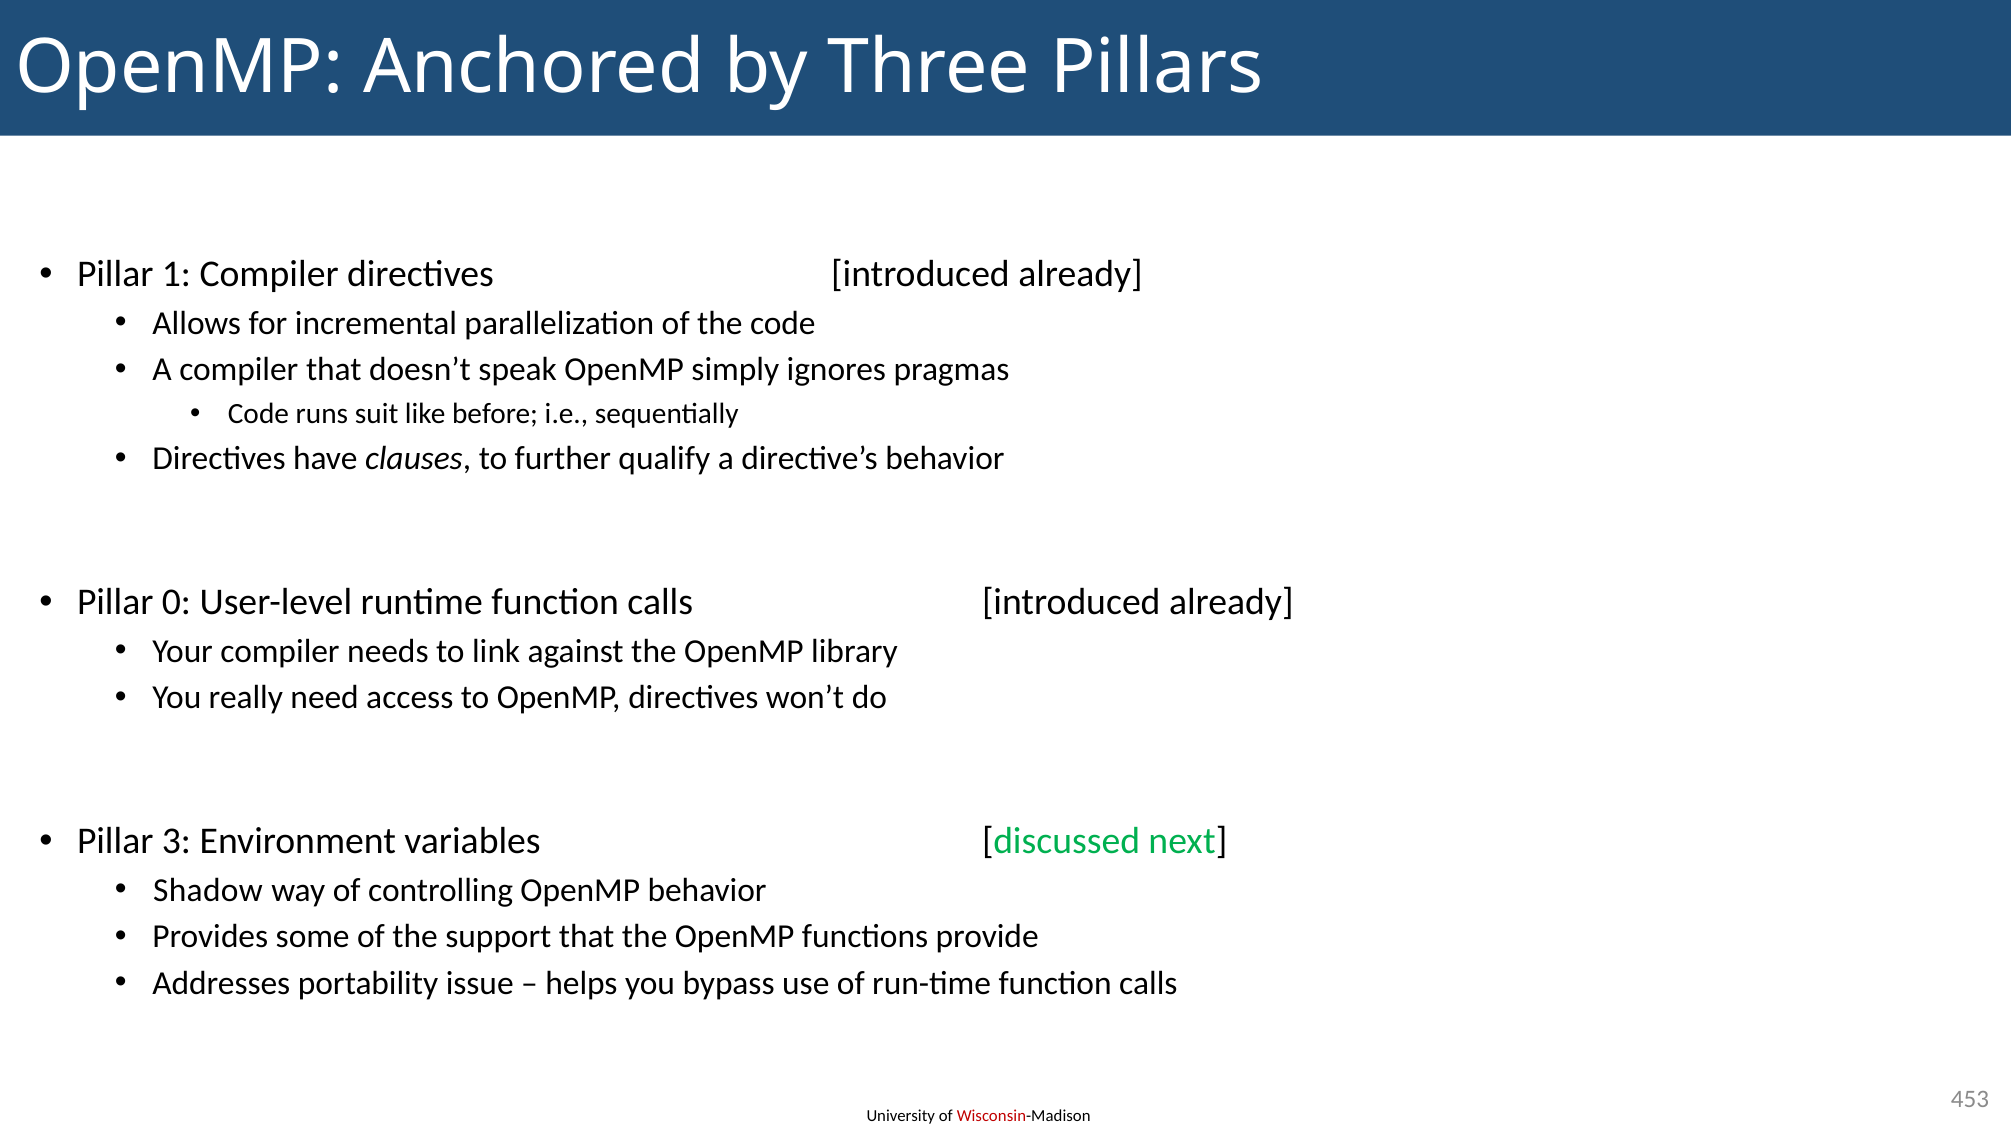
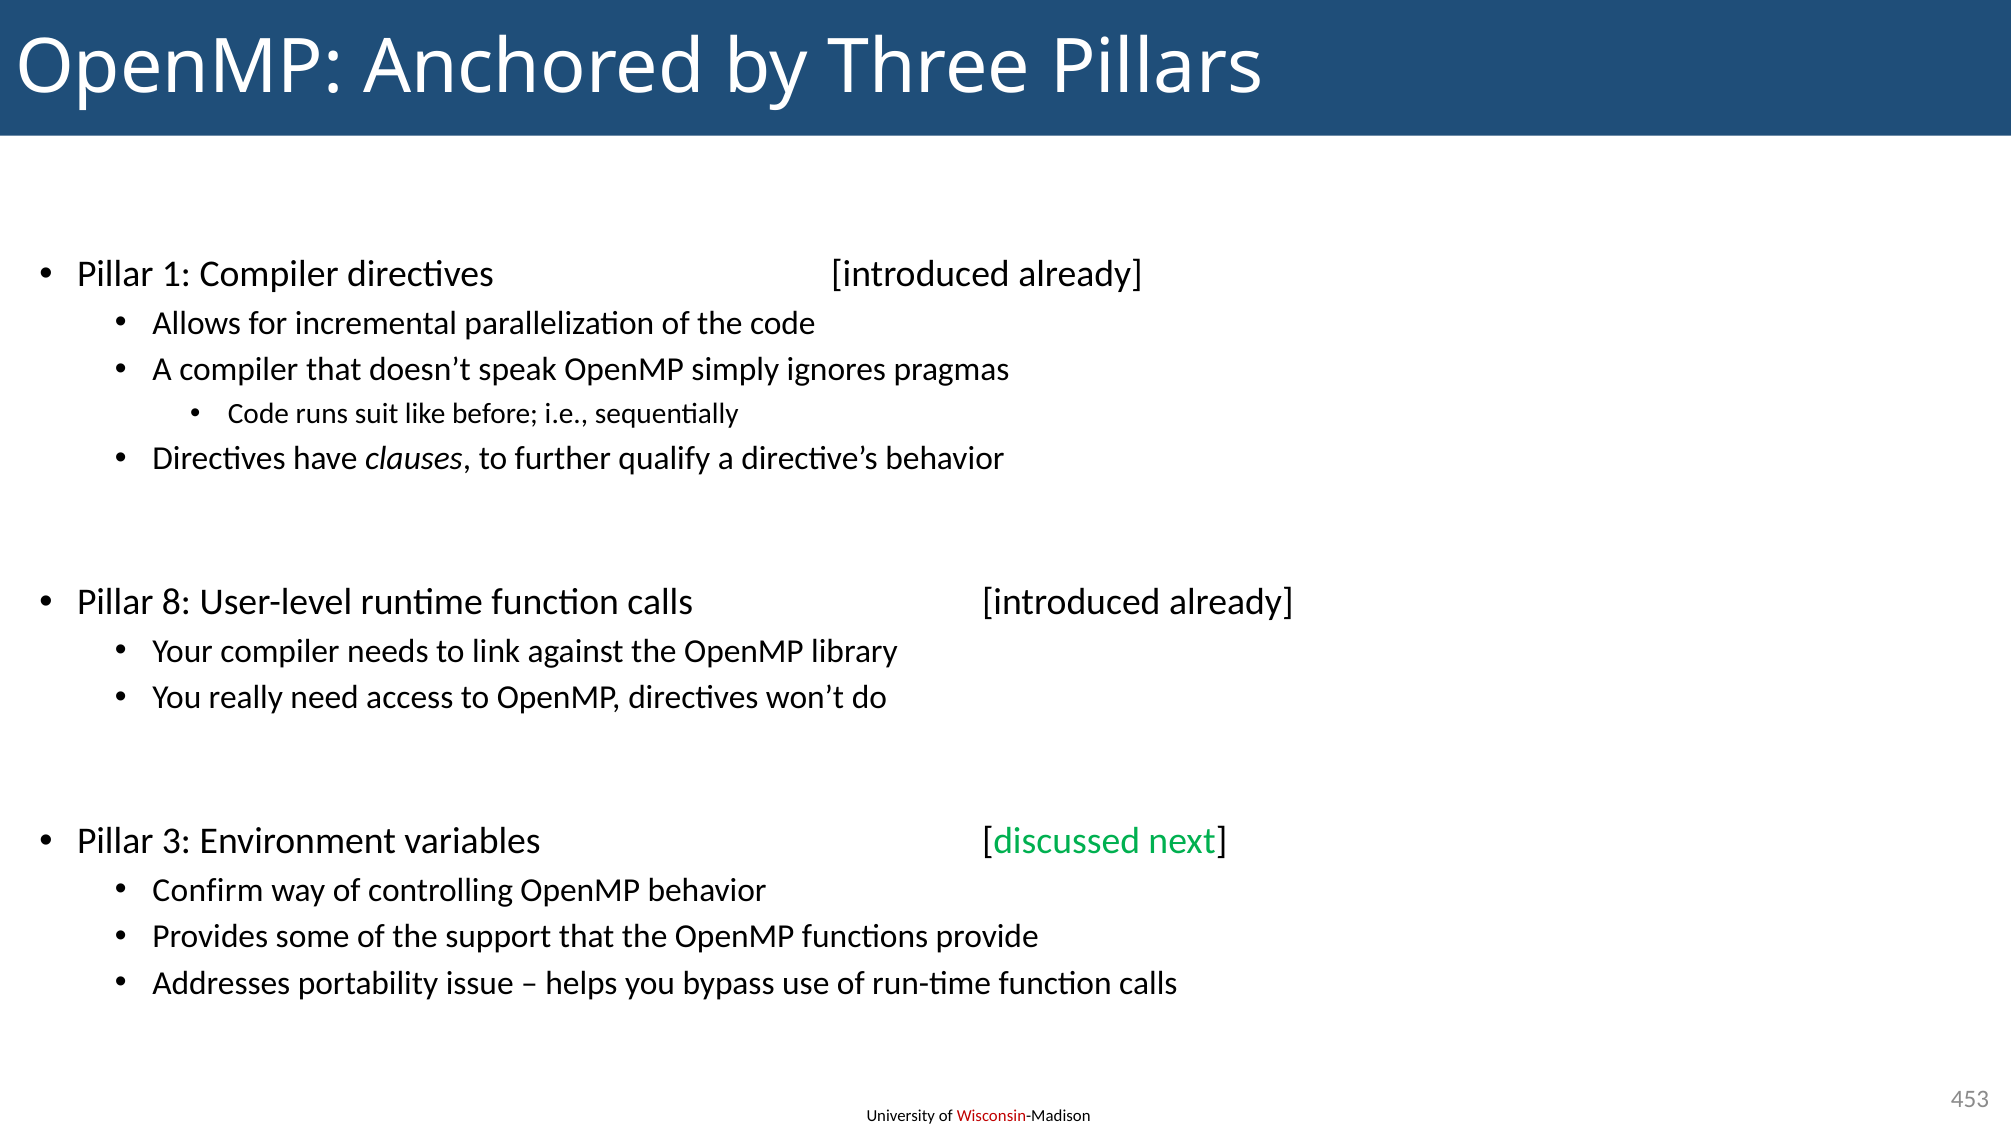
0: 0 -> 8 (176, 602)
Shadow: Shadow -> Confirm (208, 890)
